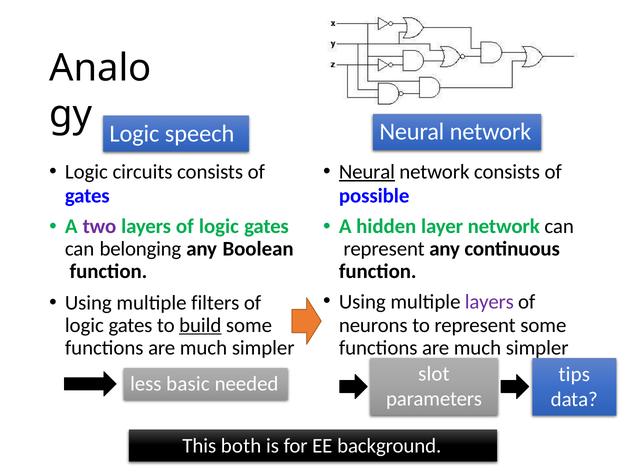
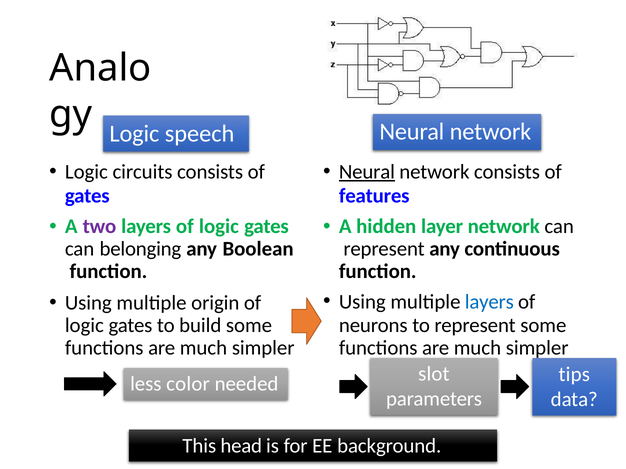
possible: possible -> features (374, 196)
layers colour: purple -> blue (489, 302)
filters: filters -> origin (215, 303)
build underline: present -> none (200, 325)
basic: basic -> color (188, 384)
both: both -> head (241, 446)
